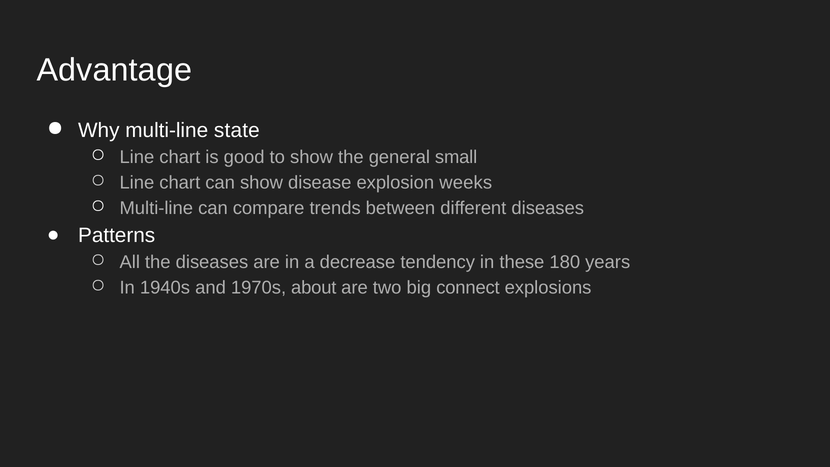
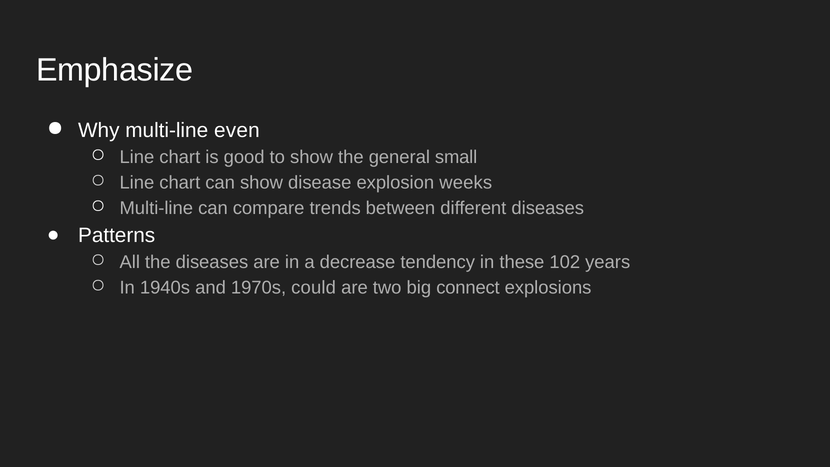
Advantage: Advantage -> Emphasize (115, 70)
state: state -> even (237, 131)
180: 180 -> 102 (565, 262)
about: about -> could (314, 287)
